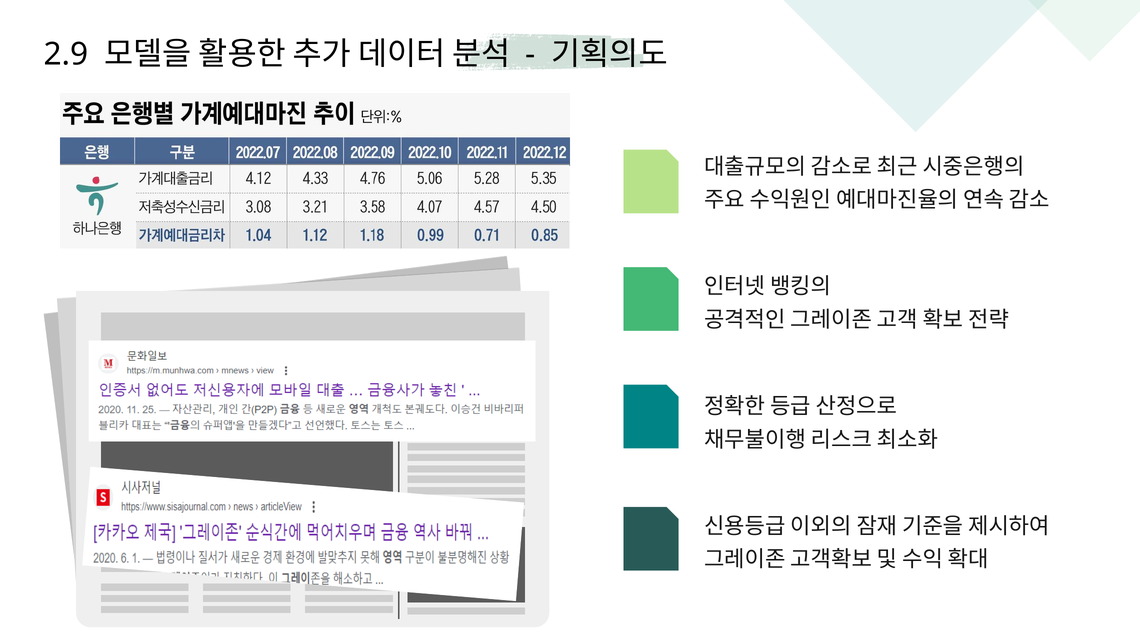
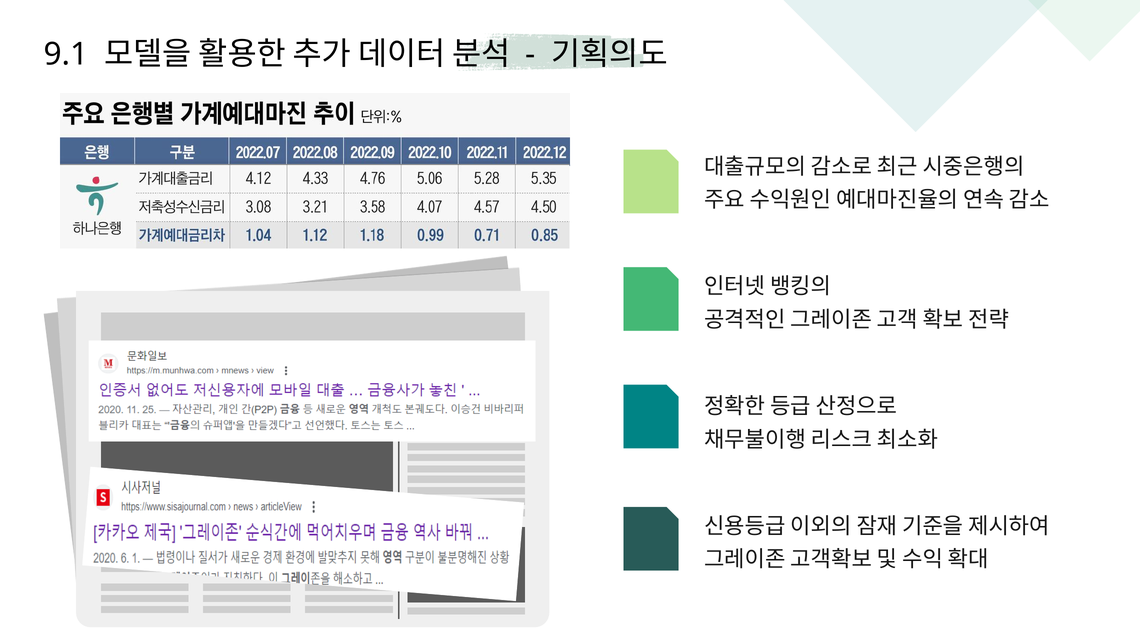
2.9: 2.9 -> 9.1 (66, 54)
